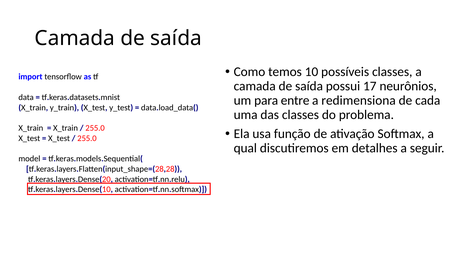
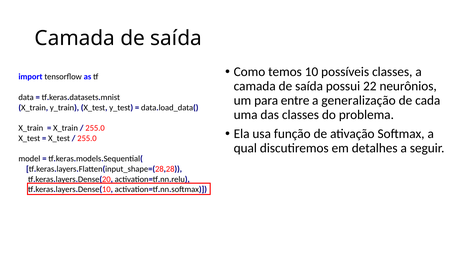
17: 17 -> 22 (370, 86)
redimensiona: redimensiona -> generalização (359, 100)
